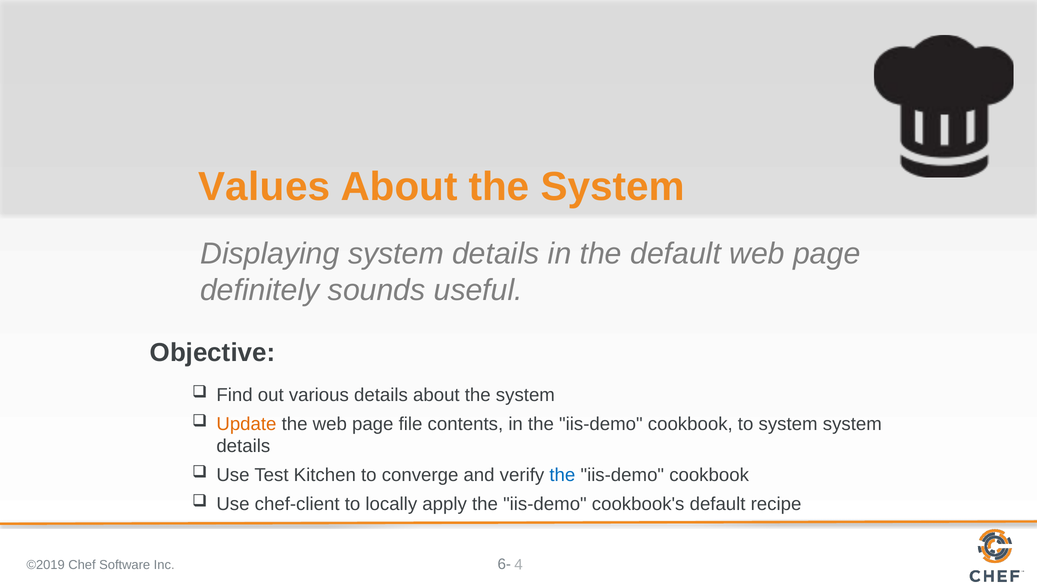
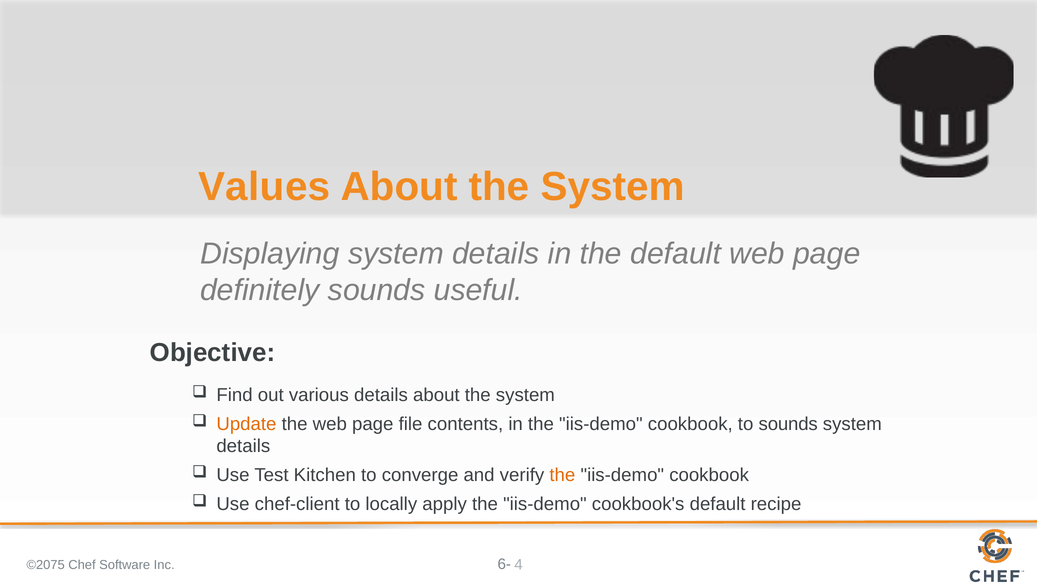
to system: system -> sounds (788, 423)
the colour: blue -> orange (562, 475)
©2019: ©2019 -> ©2075 (46, 564)
